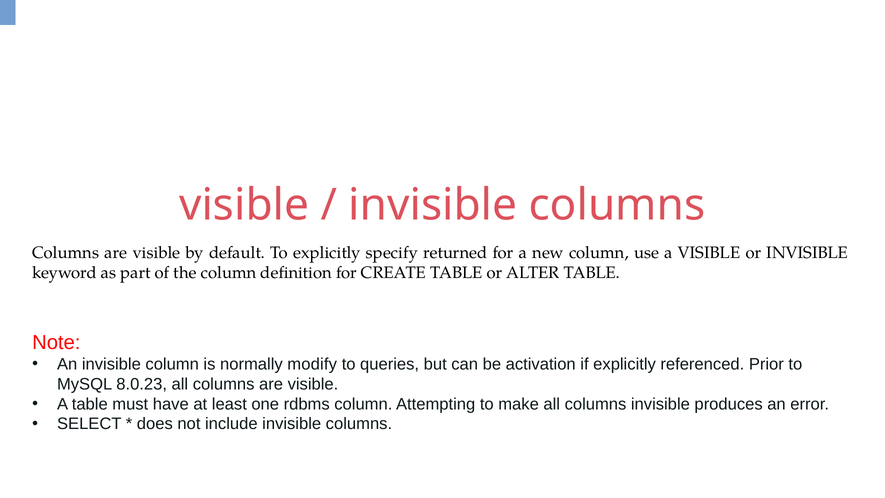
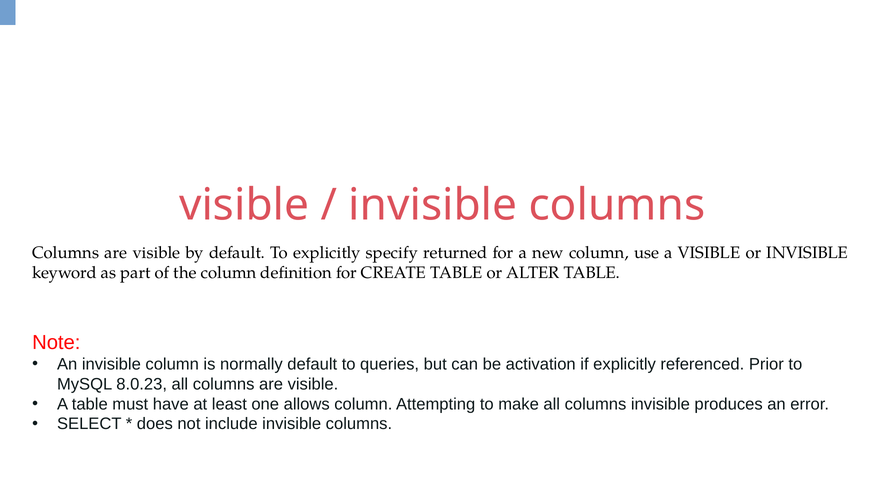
normally modify: modify -> default (312, 364)
rdbms: rdbms -> allows (307, 404)
